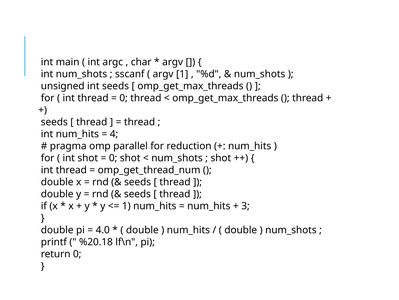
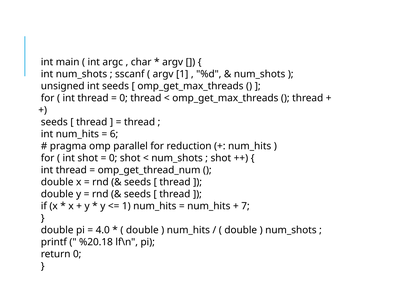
4: 4 -> 6 (114, 134)
3: 3 -> 7 (246, 206)
